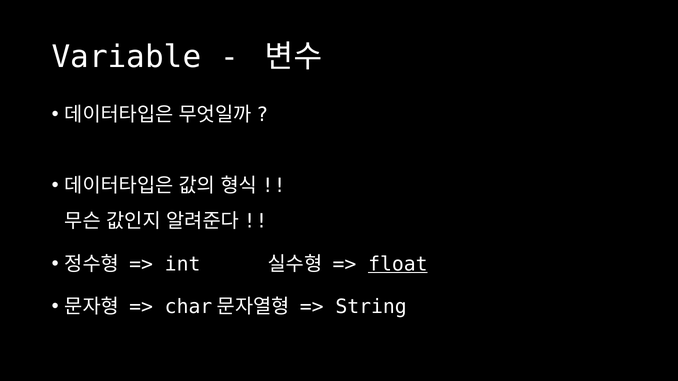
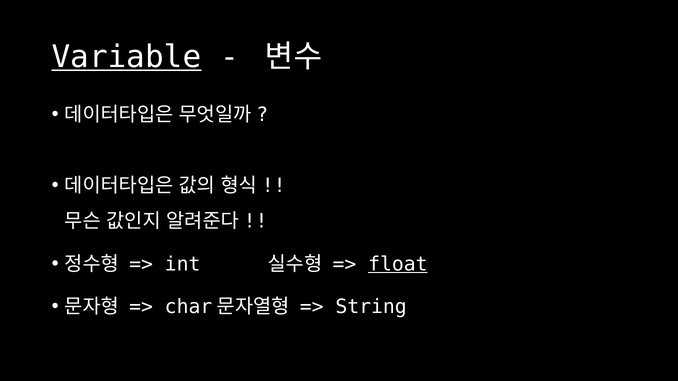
Variable underline: none -> present (126, 57)
